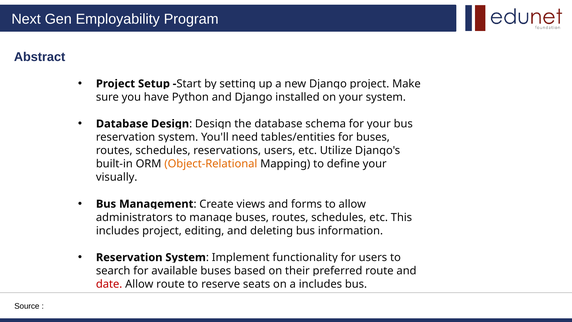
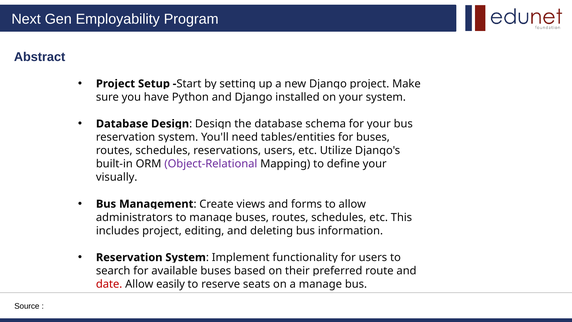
Object-Relational colour: orange -> purple (211, 164)
Allow route: route -> easily (171, 284)
a includes: includes -> manage (320, 284)
